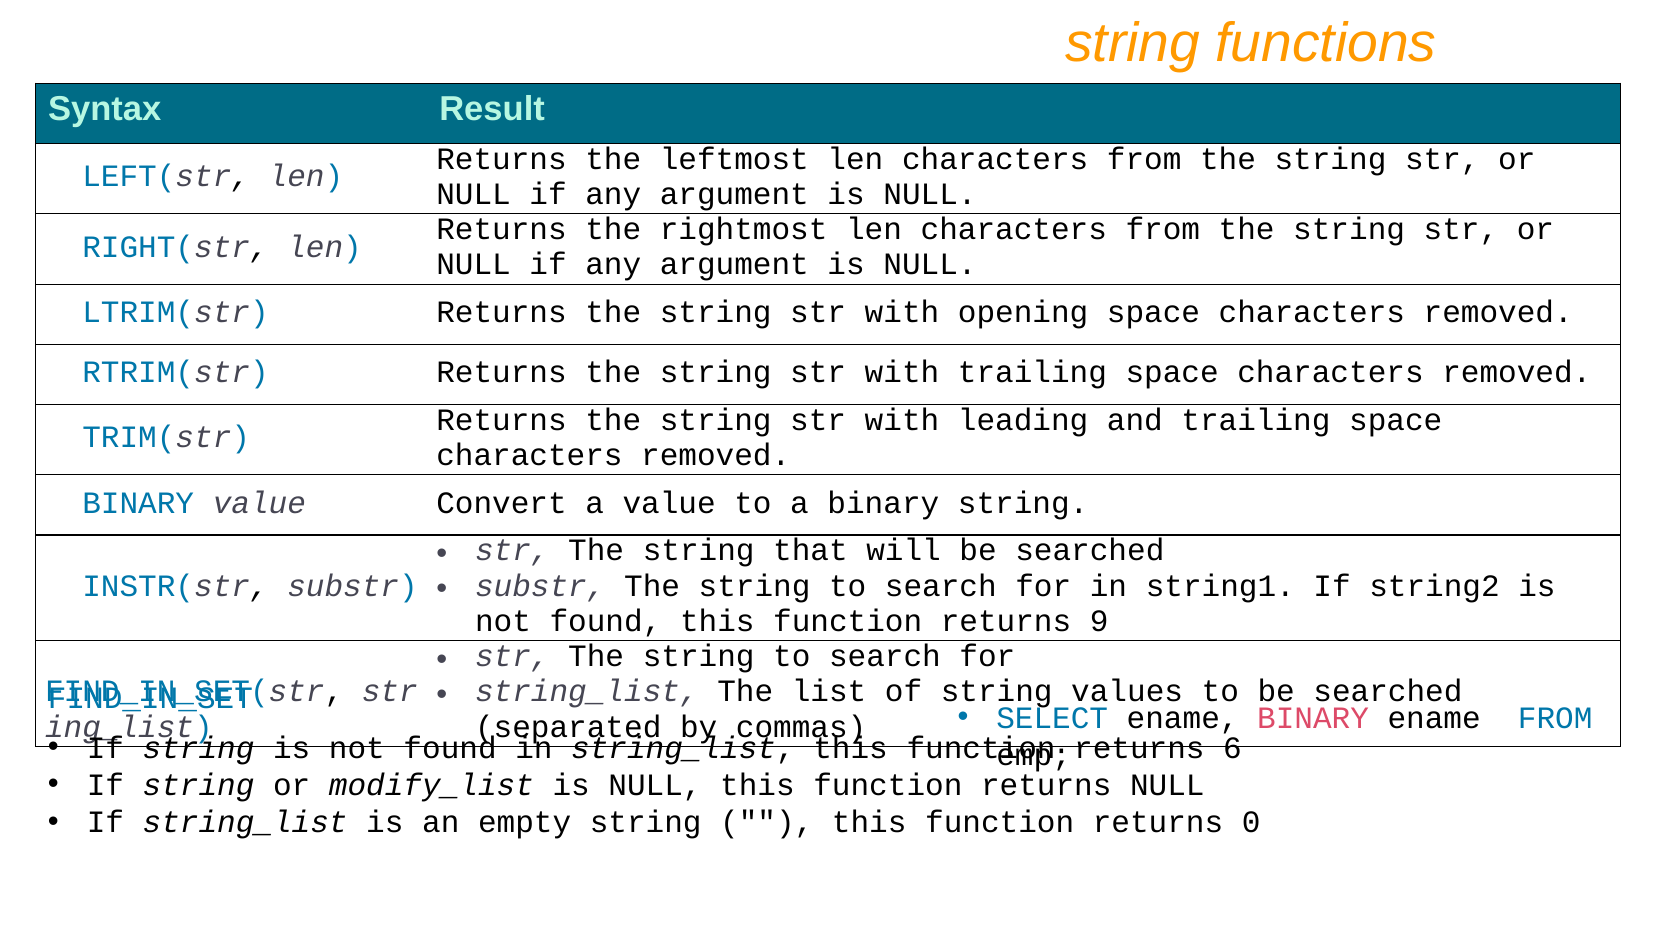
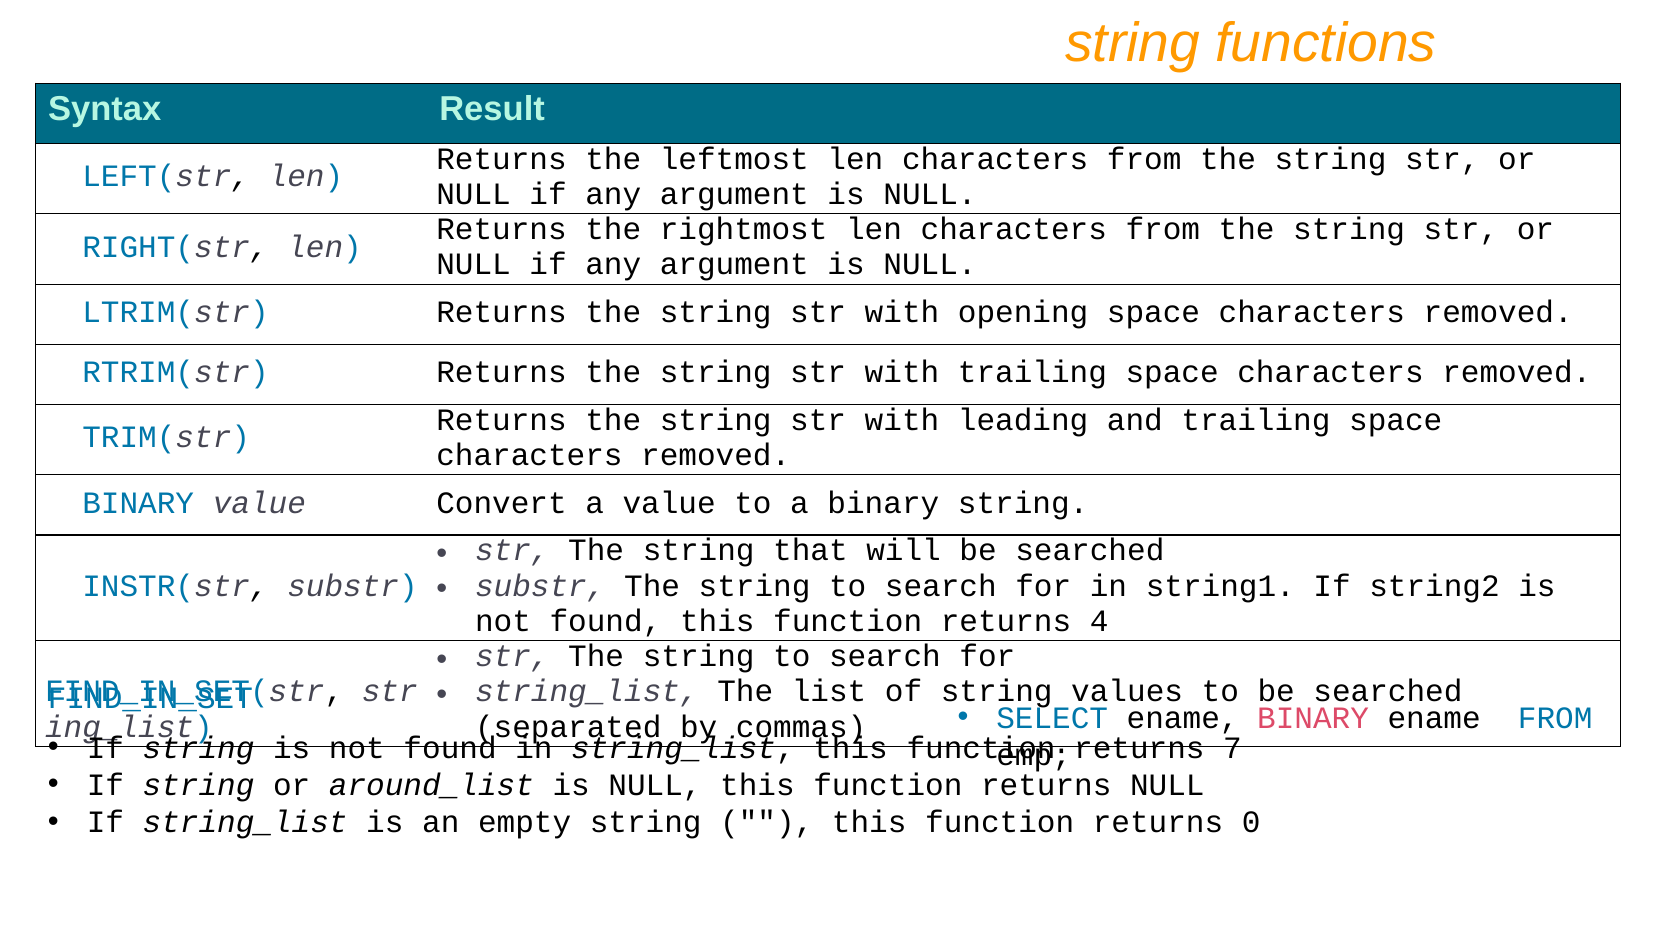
9: 9 -> 4 (1099, 621)
6: 6 -> 7 (1233, 748)
modify_list: modify_list -> around_list (431, 785)
